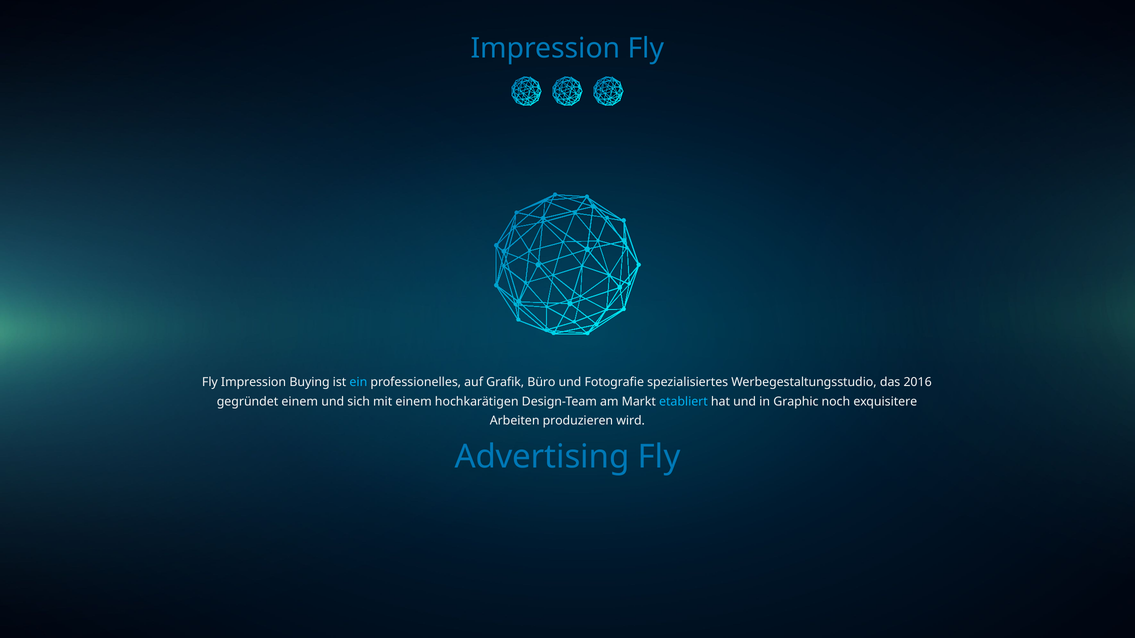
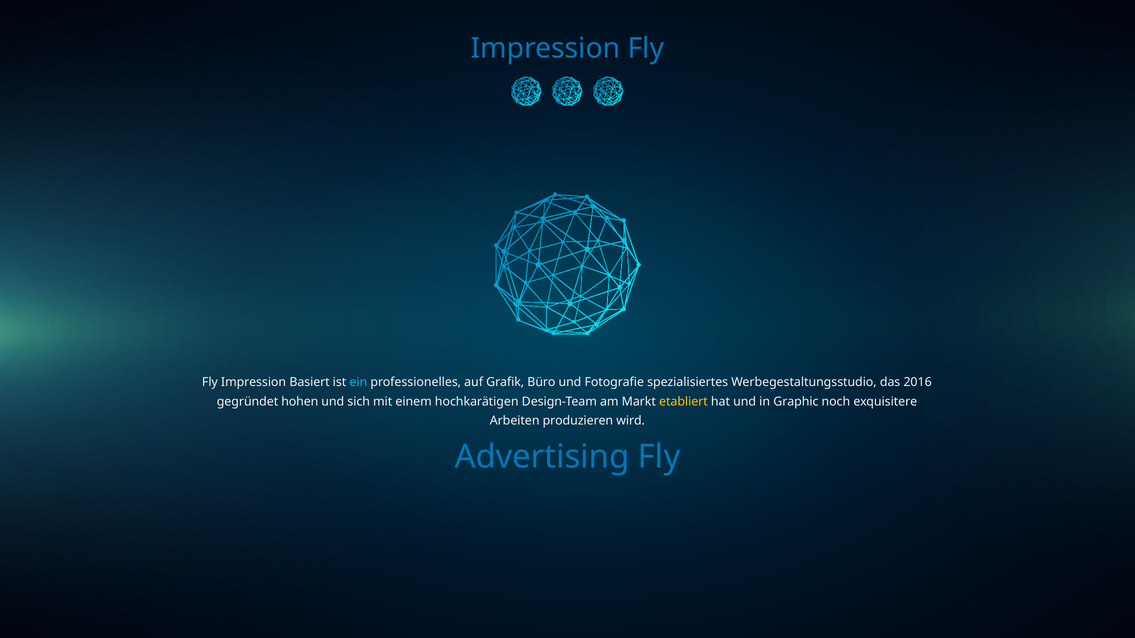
Buying: Buying -> Basiert (310, 382)
gegründet einem: einem -> hohen (300, 402)
etabliert colour: light blue -> yellow (683, 402)
